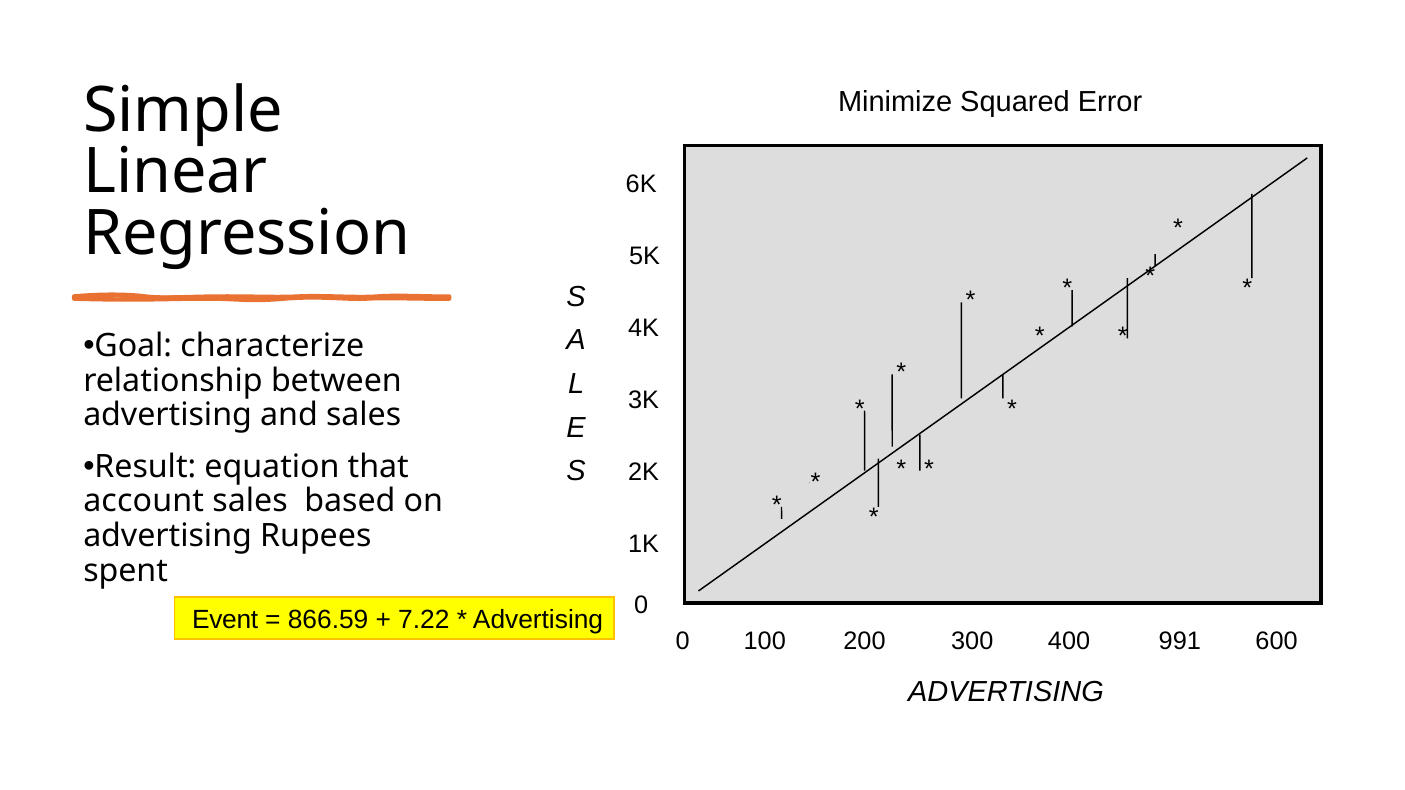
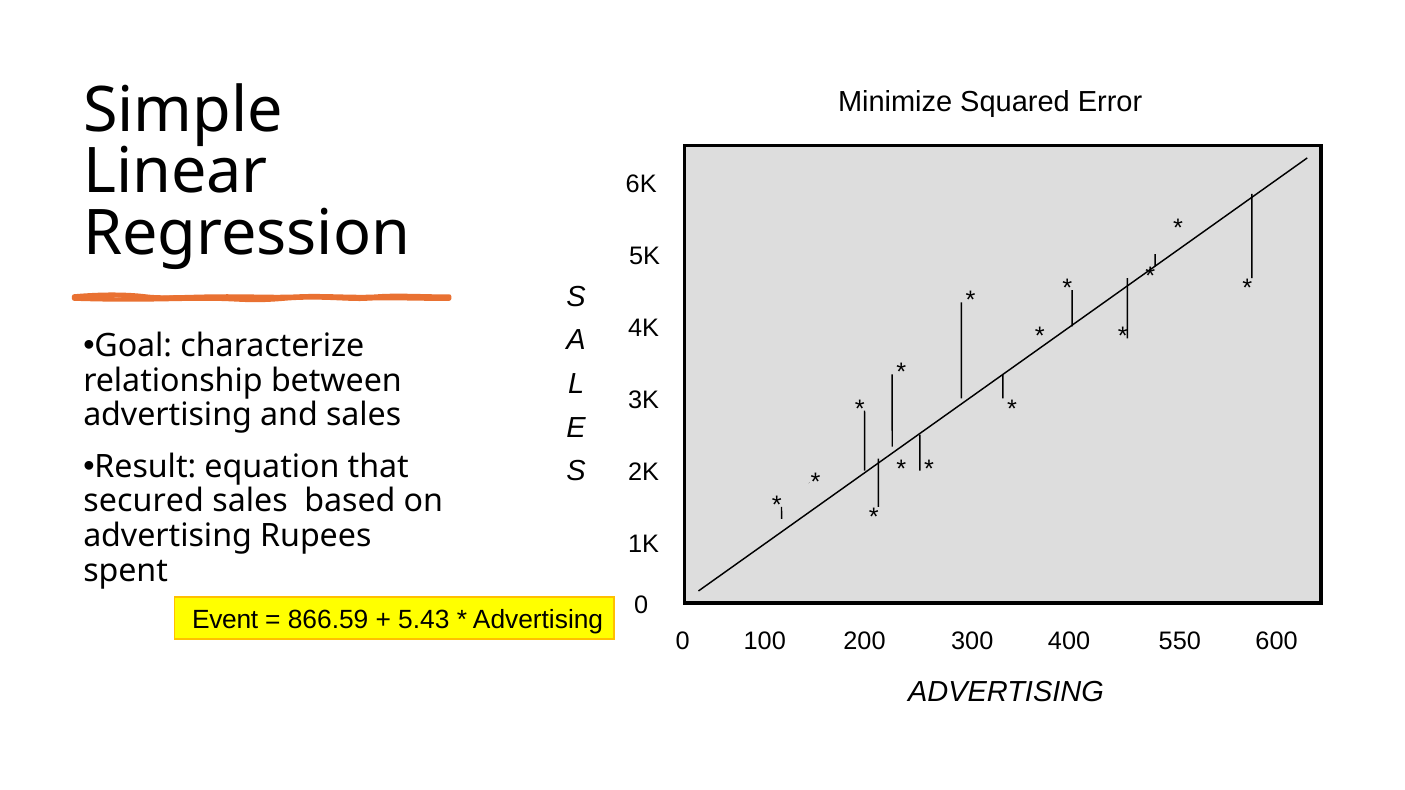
account: account -> secured (144, 502)
7.22: 7.22 -> 5.43 (424, 620)
991: 991 -> 550 (1180, 641)
